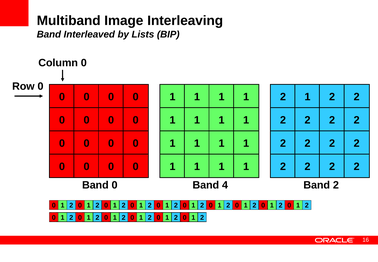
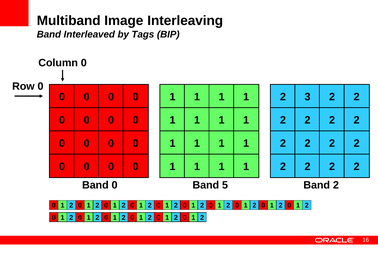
Lists: Lists -> Tags (143, 34)
1: 1 -> 3 (308, 97)
4: 4 -> 5 (225, 185)
